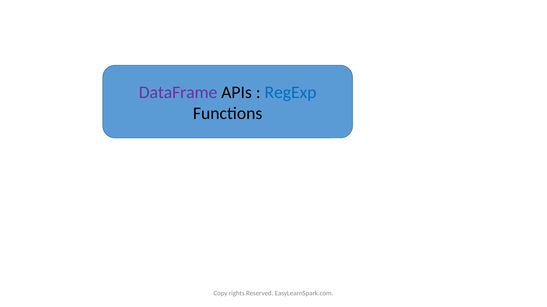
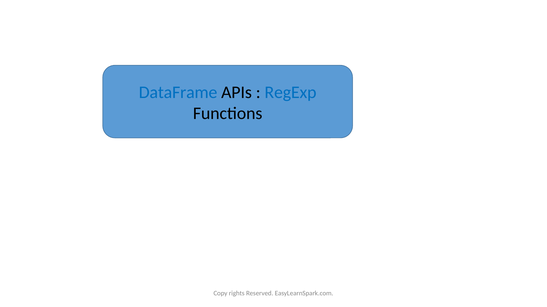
DataFrame colour: purple -> blue (178, 92)
